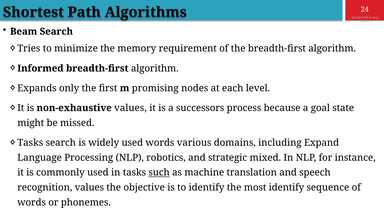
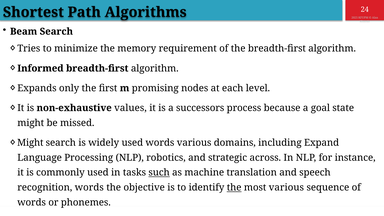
Tasks: Tasks -> Might (30, 143)
mixed: mixed -> across (265, 158)
recognition values: values -> words (89, 188)
the underline: none -> present (234, 188)
most identify: identify -> various (286, 188)
